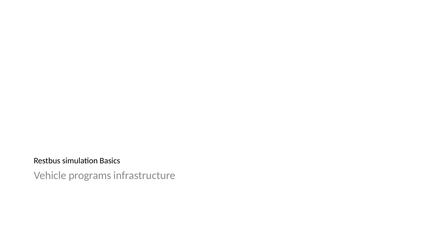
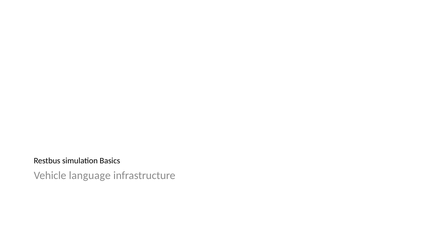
programs: programs -> language (90, 176)
